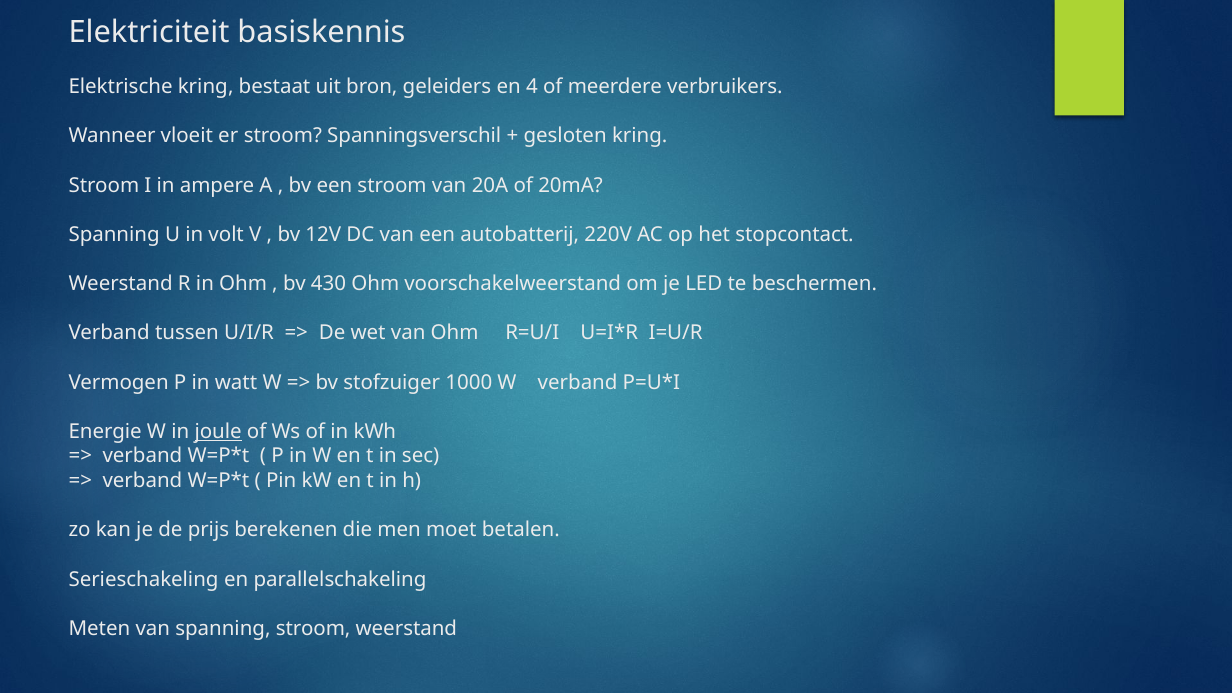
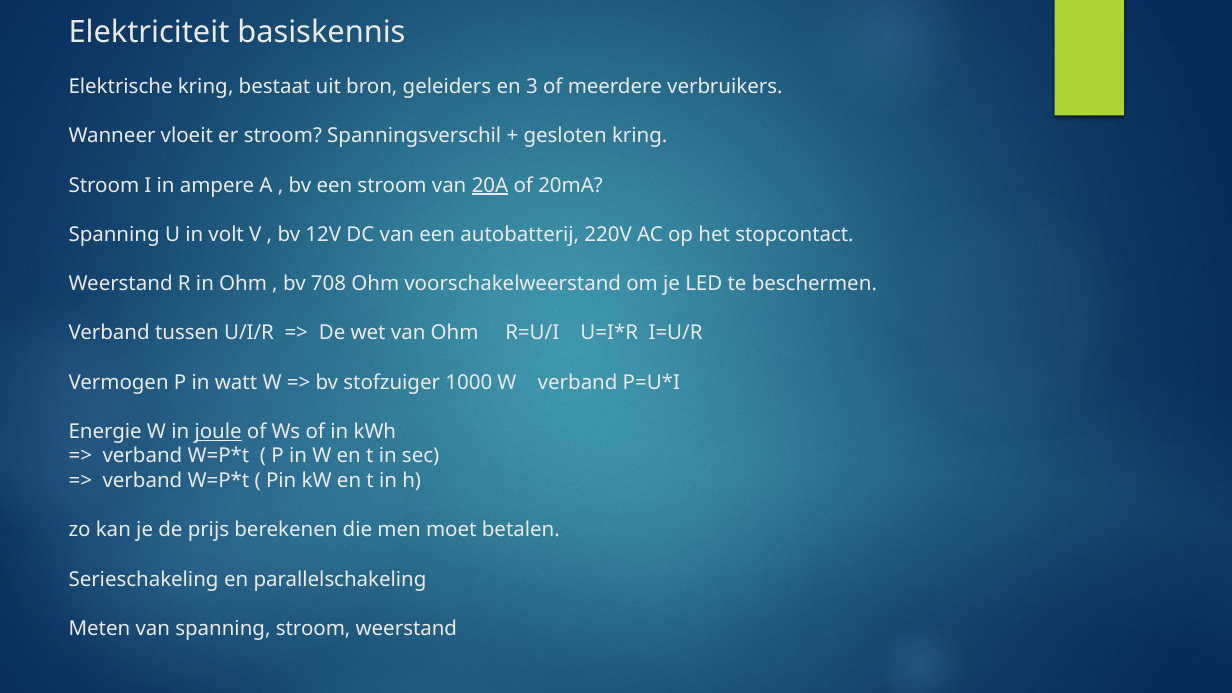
4: 4 -> 3 (532, 87)
20A underline: none -> present (490, 185)
430: 430 -> 708 (329, 284)
